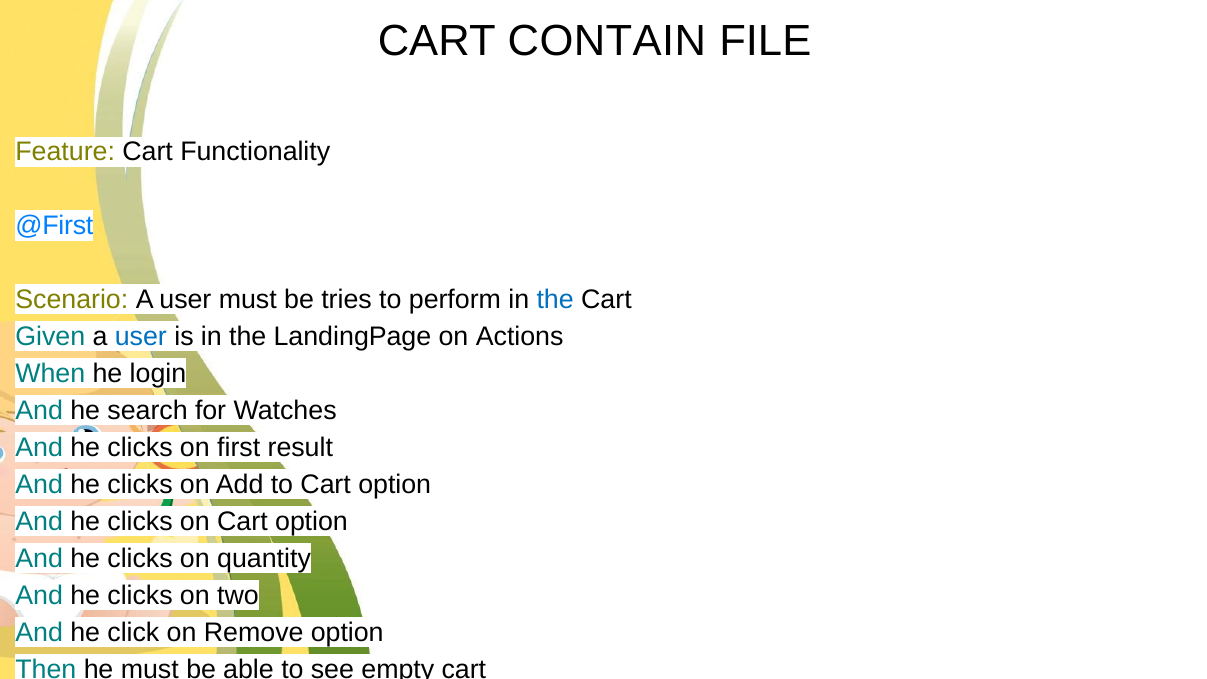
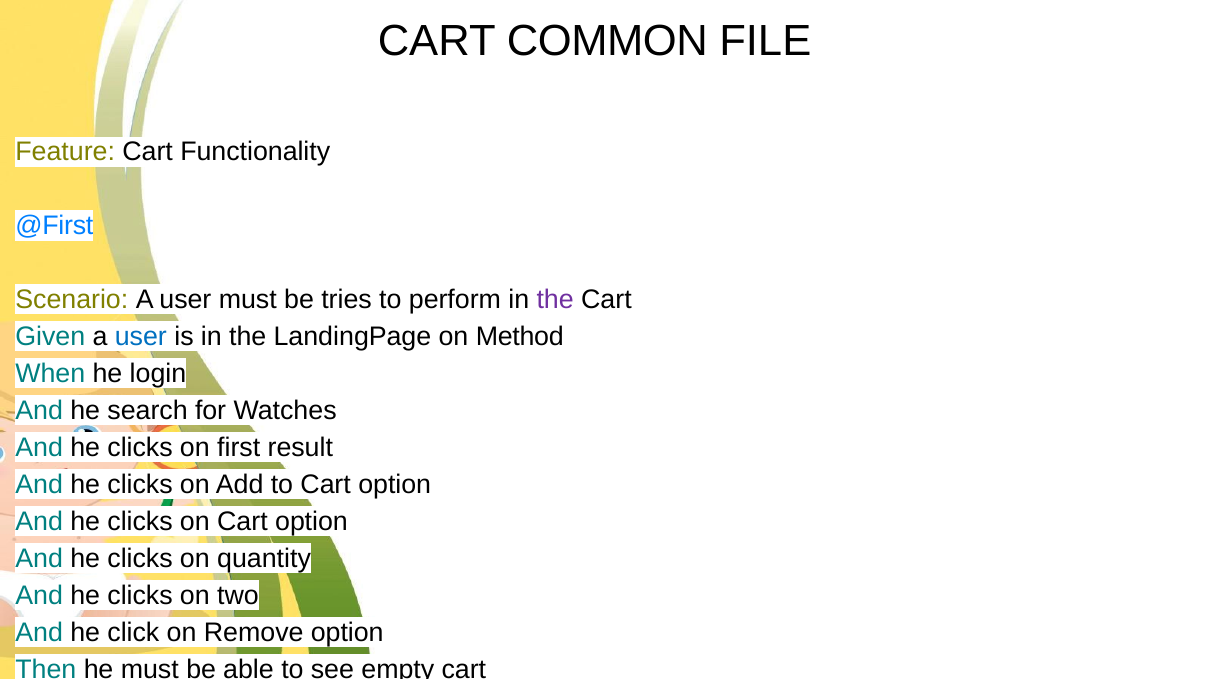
CONTAIN: CONTAIN -> COMMON (607, 41)
the colour: blue -> purple (555, 300)
Actions: Actions -> Method (520, 337)
